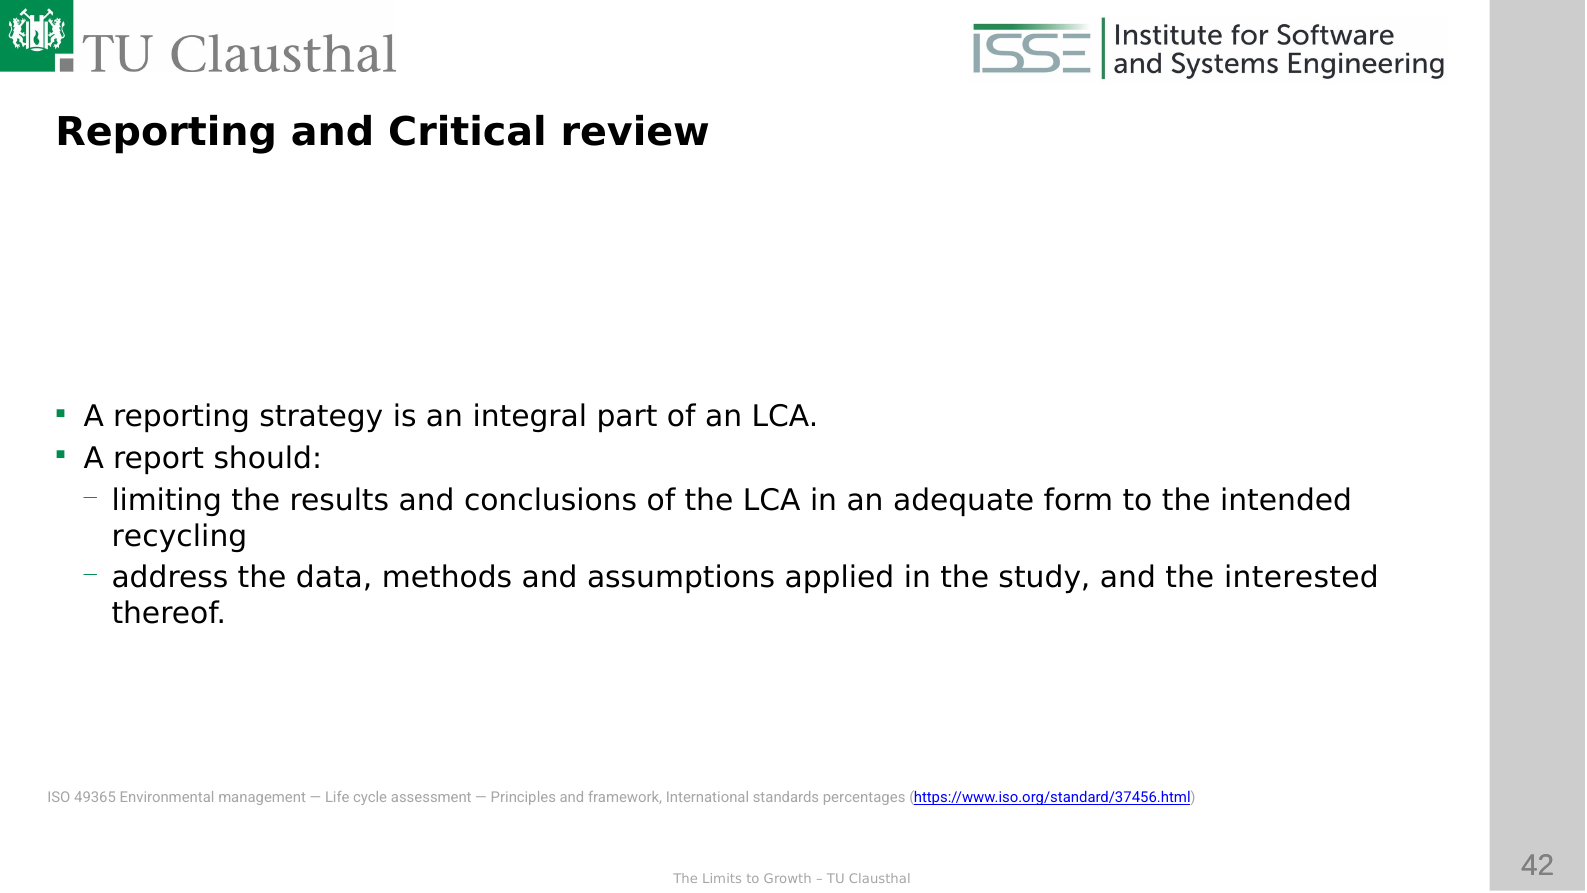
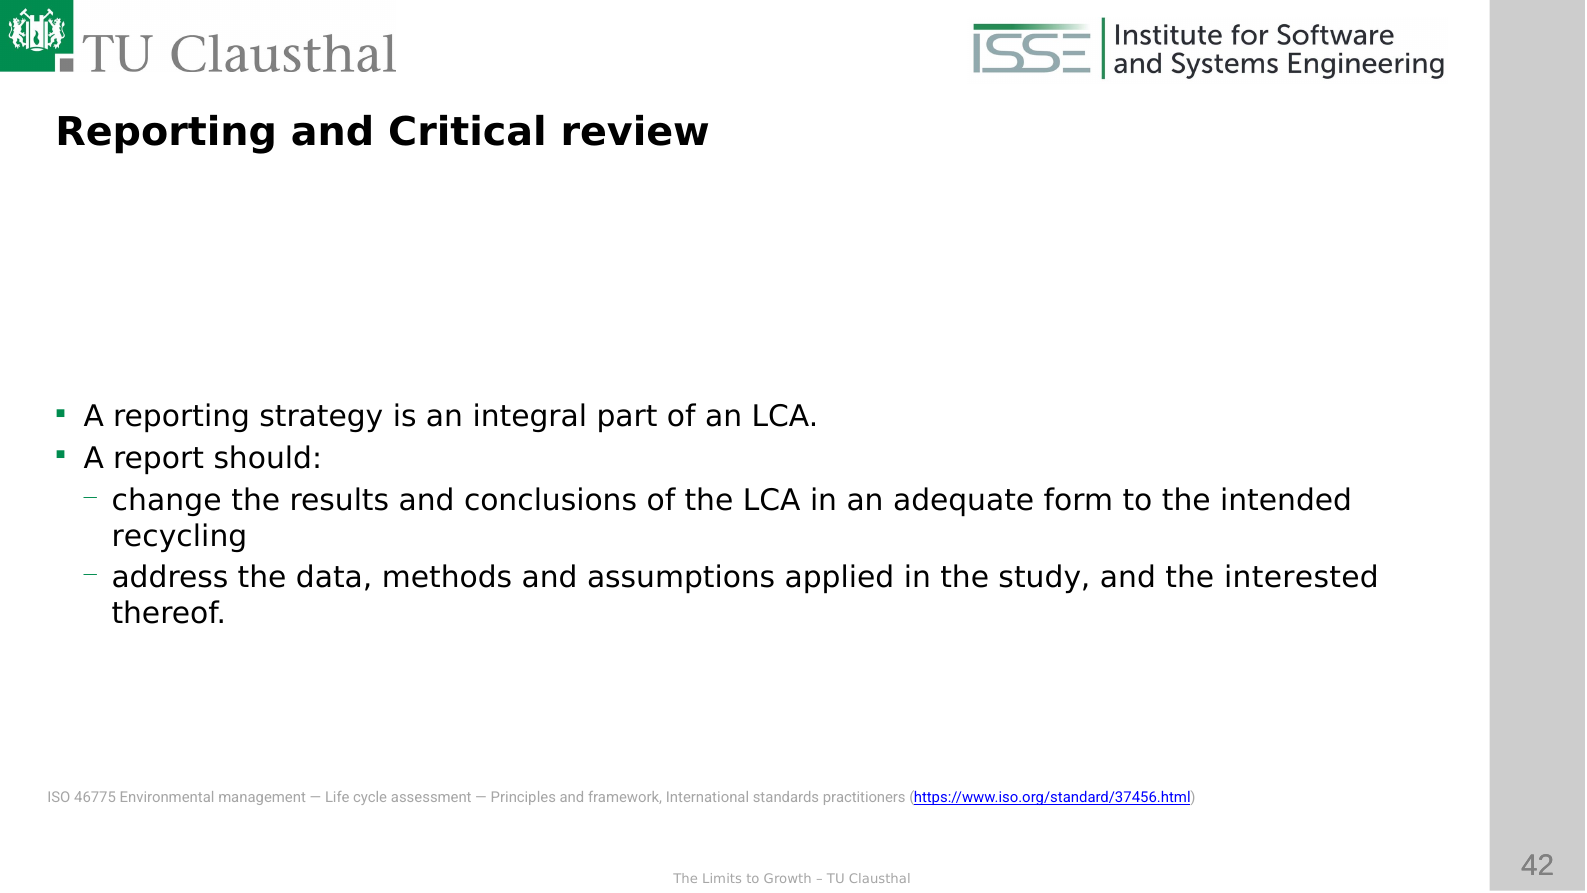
limiting: limiting -> change (167, 500)
49365: 49365 -> 46775 (95, 797)
percentages: percentages -> practitioners (864, 797)
